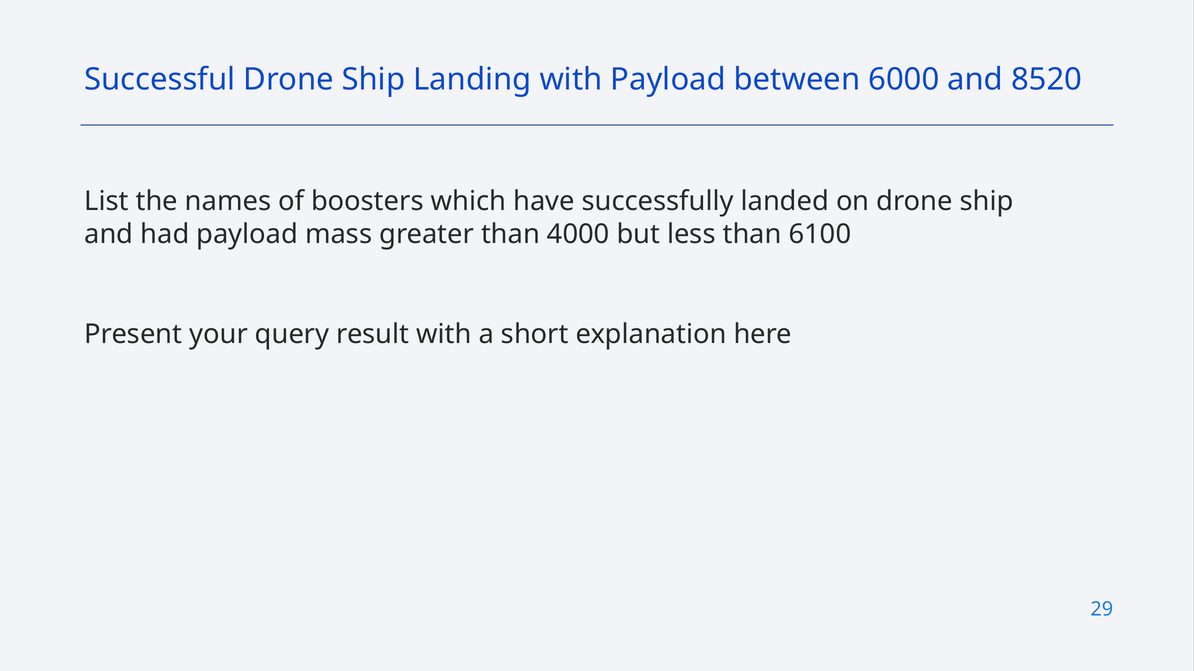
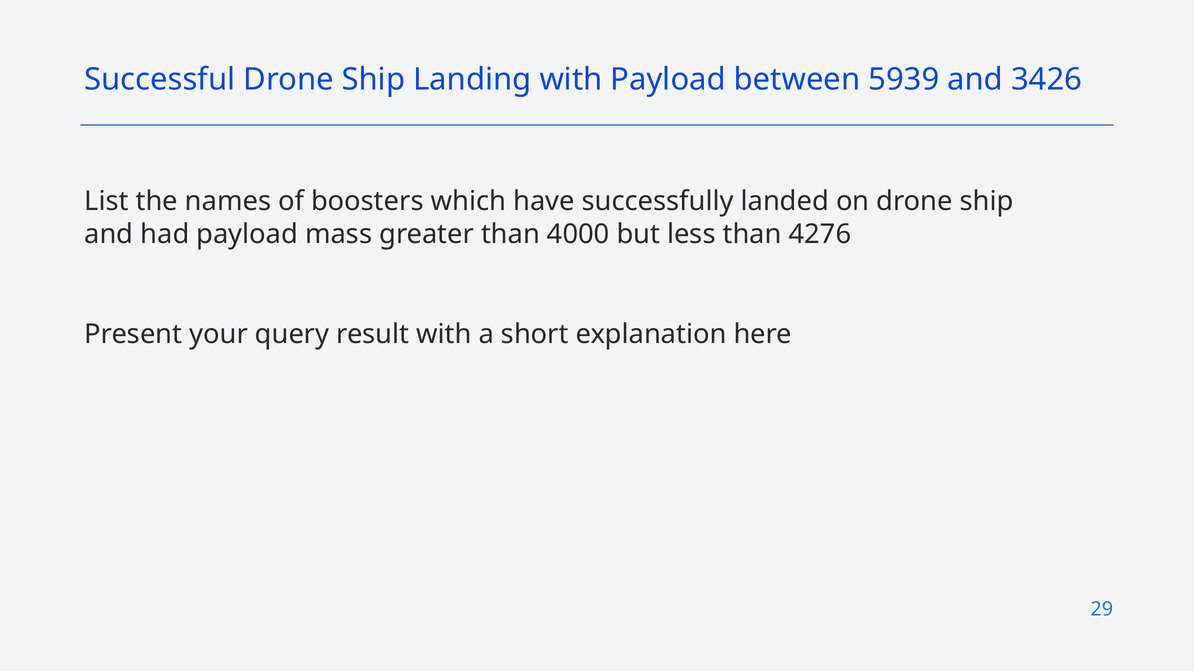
6000: 6000 -> 5939 (904, 79)
8520: 8520 -> 3426 (1047, 79)
6100: 6100 -> 4276 (820, 234)
